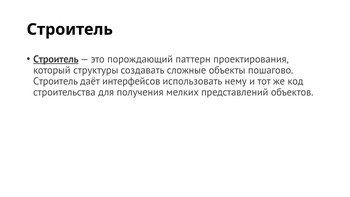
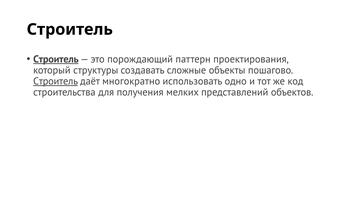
Строитель underline: none -> present (56, 81)
интерфейсов: интерфейсов -> многократно (131, 81)
нему: нему -> одно (236, 81)
